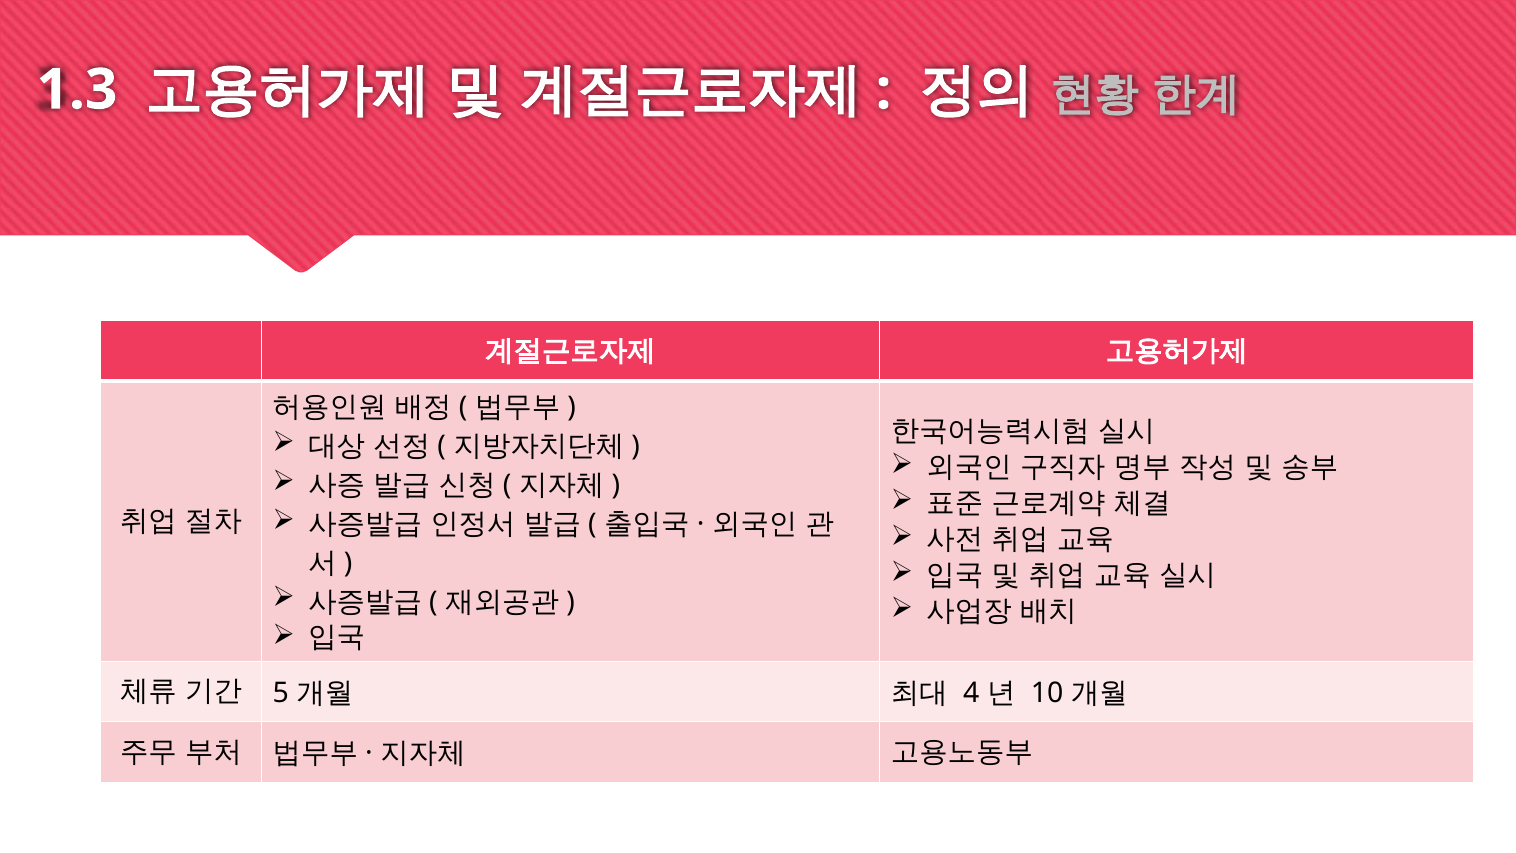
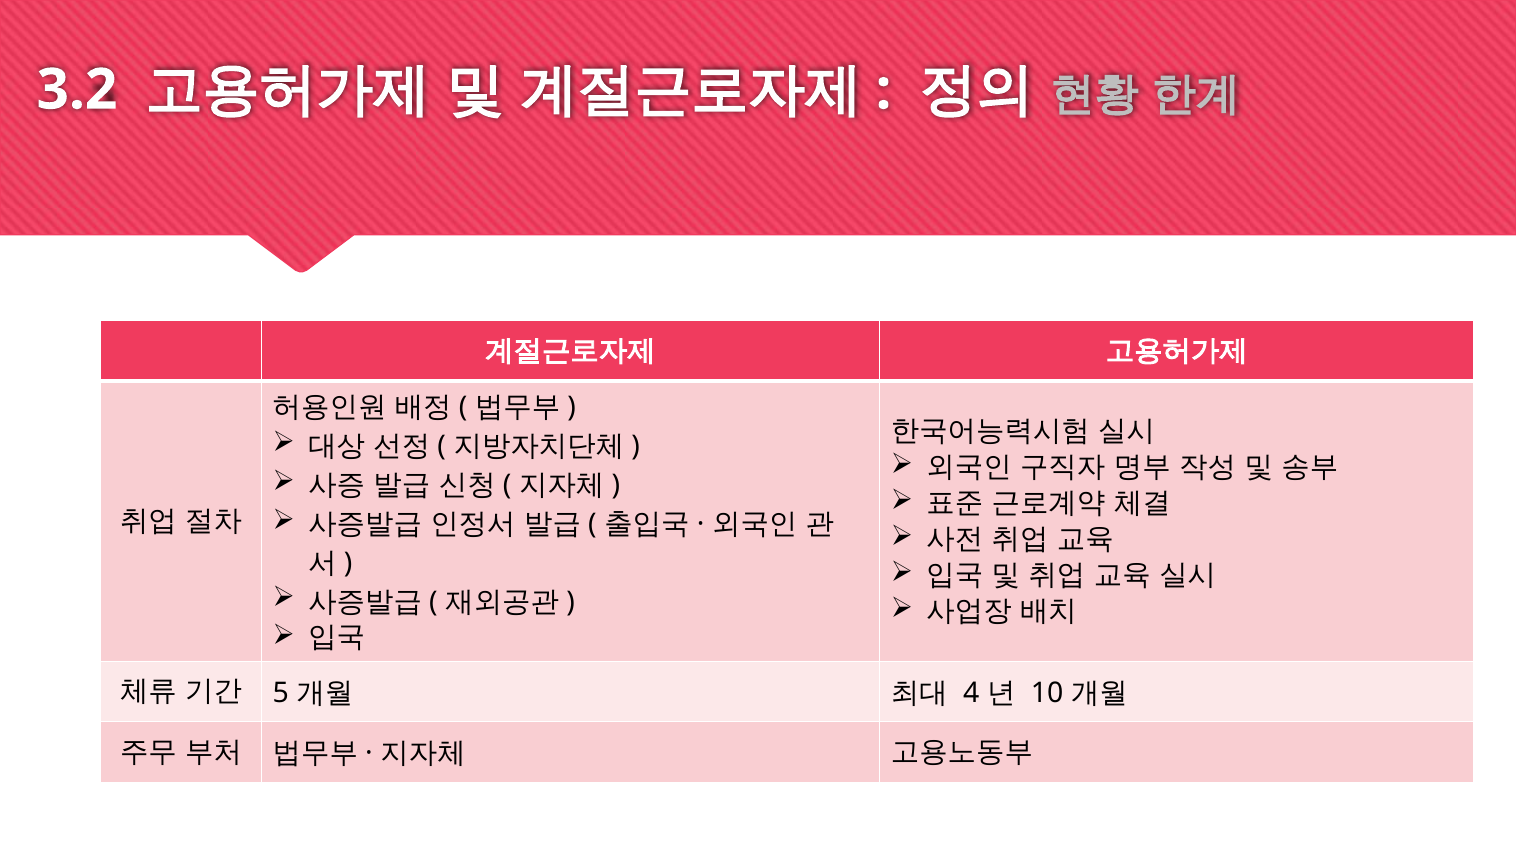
1.3: 1.3 -> 3.2 (77, 90)
